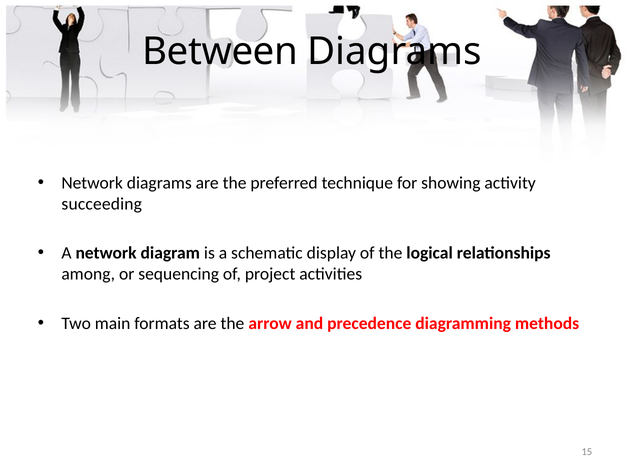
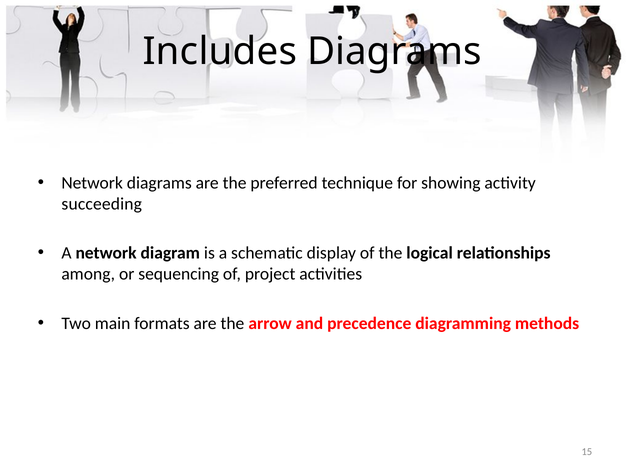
Between: Between -> Includes (220, 52)
